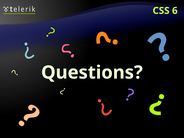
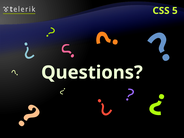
6: 6 -> 5 (175, 11)
